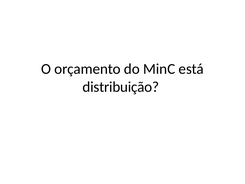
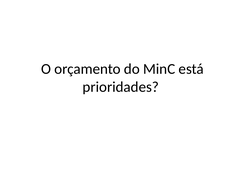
distribuição: distribuição -> prioridades (121, 87)
